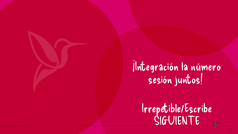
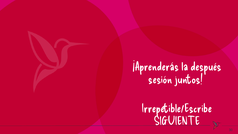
¡Integración: ¡Integración -> ¡Aprenderás (156, 67)
número: número -> después (206, 67)
